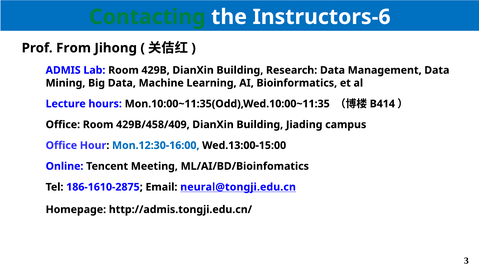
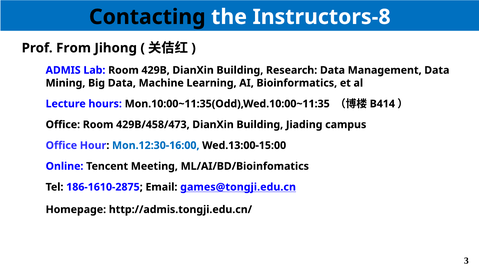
Contacting colour: green -> black (147, 17)
Instructors-6: Instructors-6 -> Instructors-8 (322, 17)
429B/458/409: 429B/458/409 -> 429B/458/473 (153, 124)
neural@tongji.edu.cn: neural@tongji.edu.cn -> games@tongji.edu.cn (238, 187)
